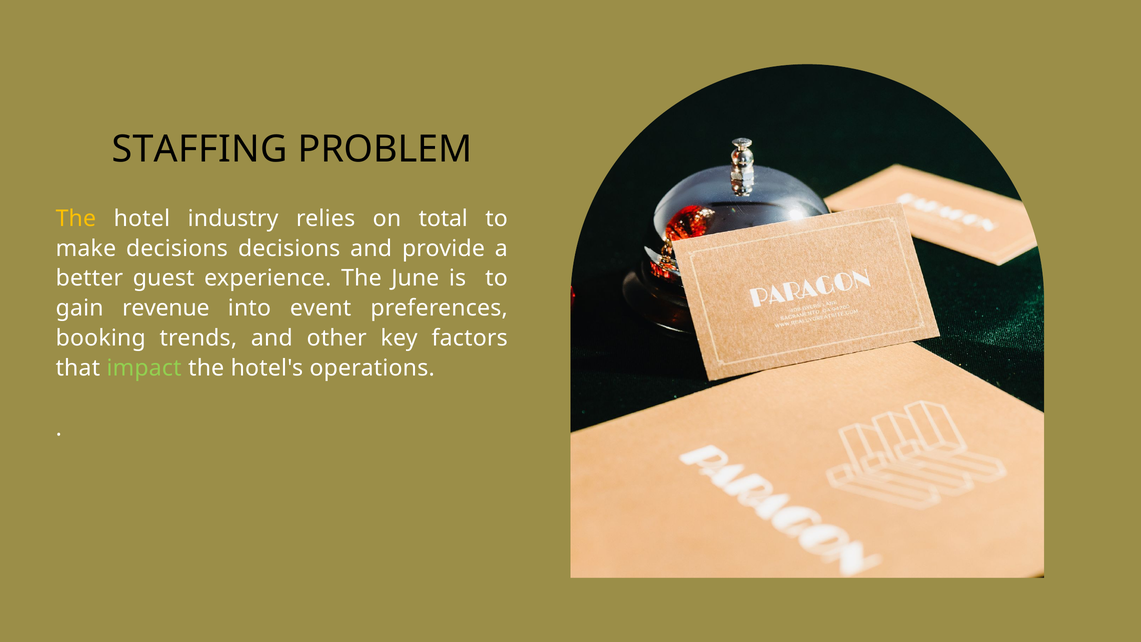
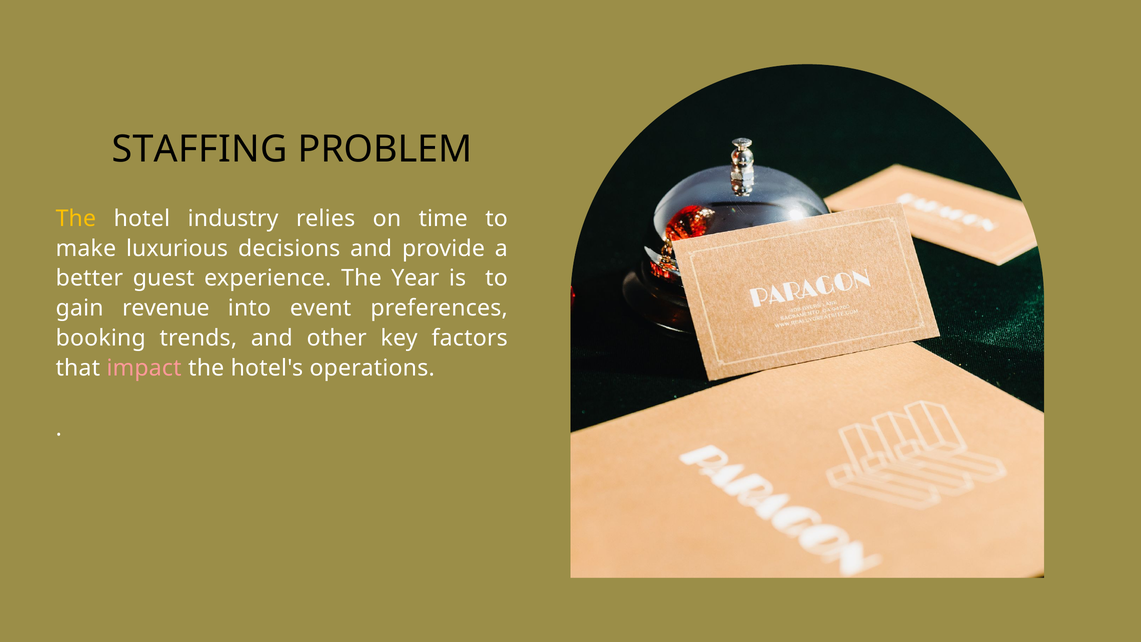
total: total -> time (443, 218)
make decisions: decisions -> luxurious (177, 248)
June: June -> Year (415, 278)
impact colour: light green -> pink (144, 368)
